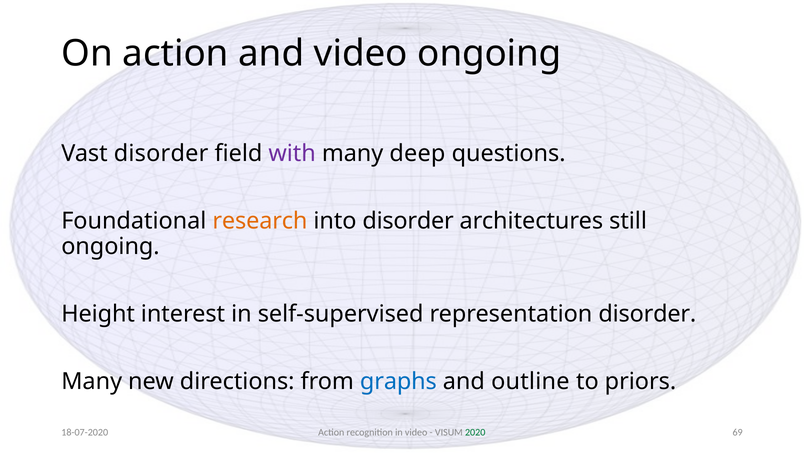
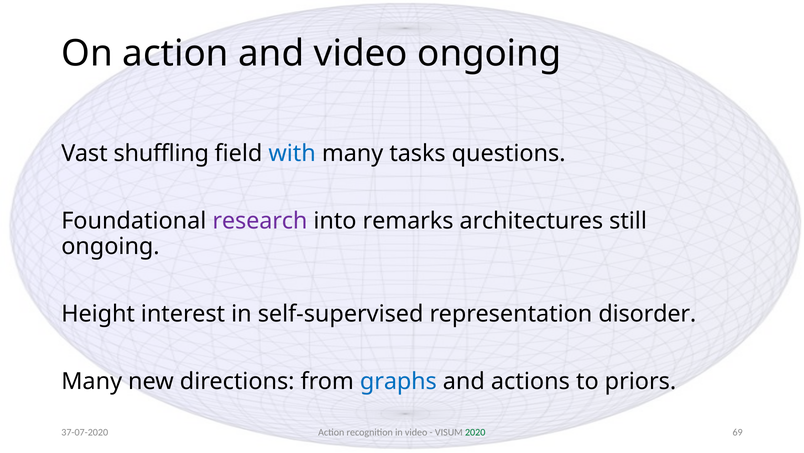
Vast disorder: disorder -> shuffling (161, 153)
with colour: purple -> blue (292, 153)
deep: deep -> tasks (418, 153)
research colour: orange -> purple (260, 221)
into disorder: disorder -> remarks (408, 221)
outline: outline -> actions (530, 381)
18-07-2020: 18-07-2020 -> 37-07-2020 (85, 432)
